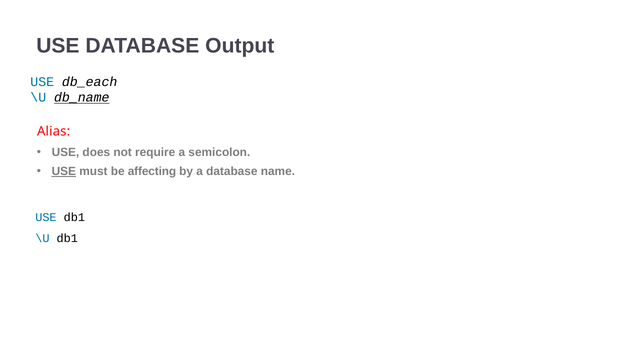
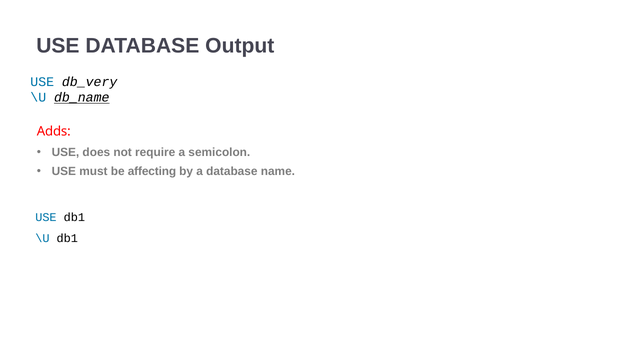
db_each: db_each -> db_very (90, 82)
Alias: Alias -> Adds (54, 132)
USE underline: present -> none (64, 172)
